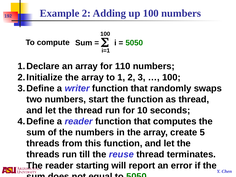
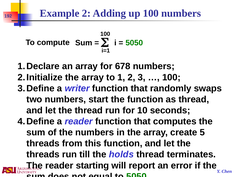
110: 110 -> 678 (123, 66)
reuse: reuse -> holds (121, 154)
